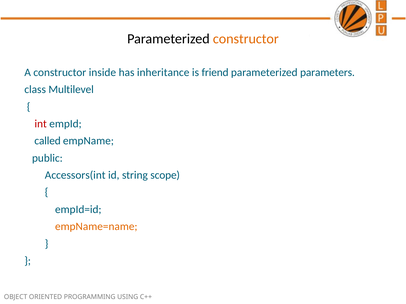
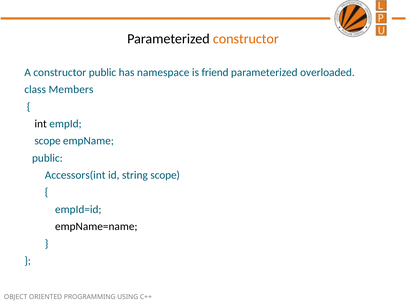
constructor inside: inside -> public (102, 73)
inheritance: inheritance -> namespace (163, 73)
parameters: parameters -> overloaded (327, 73)
Multilevel: Multilevel -> Members (71, 90)
int colour: red -> black (41, 124)
called: called -> scope (48, 141)
empName=name colour: orange -> black (96, 227)
